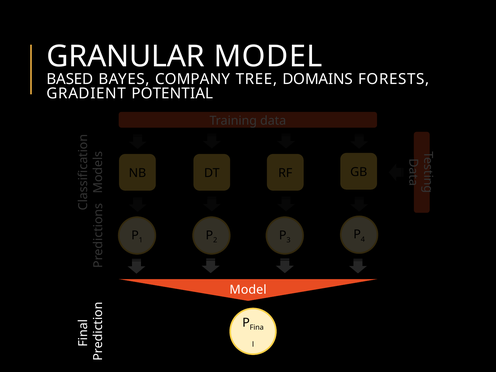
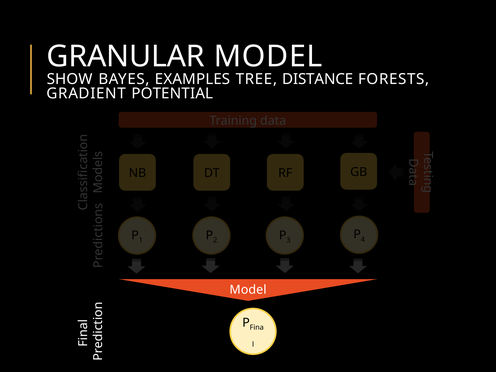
BASED: BASED -> SHOW (70, 79)
COMPANY: COMPANY -> EXAMPLES (193, 79)
DOMAINS: DOMAINS -> DISTANCE (318, 79)
